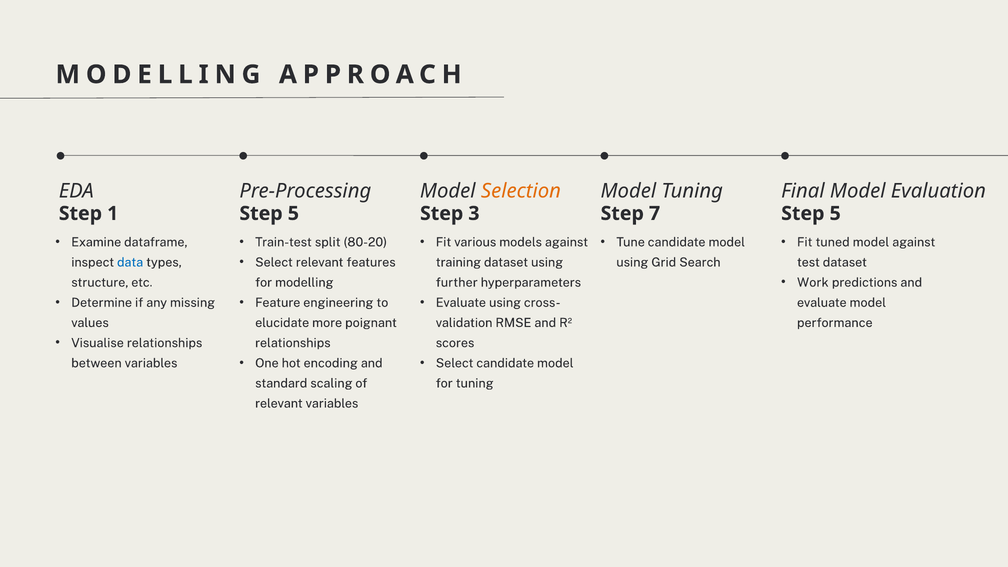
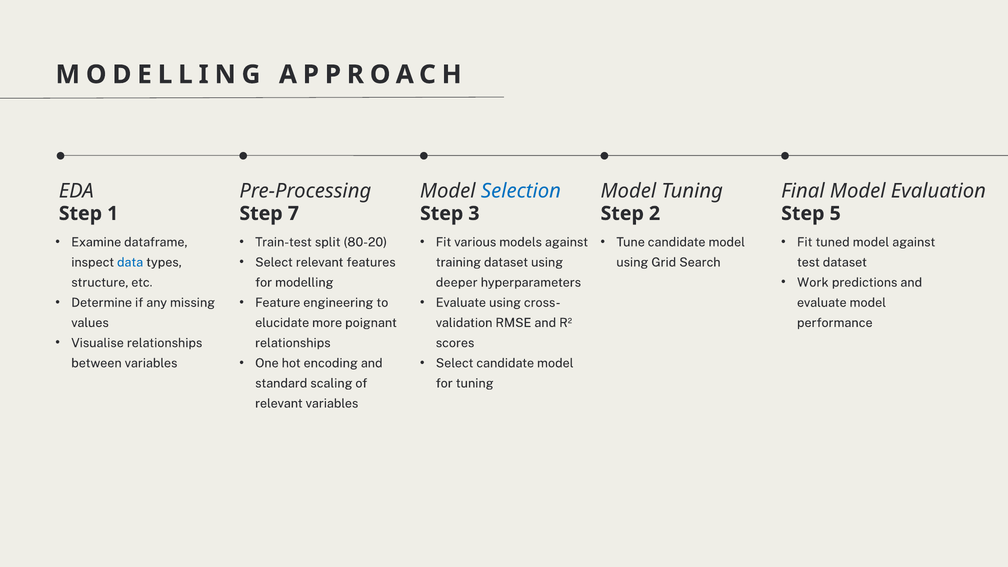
Selection colour: orange -> blue (521, 191)
5: 5 -> 7 (293, 213)
7: 7 -> 2 (655, 213)
further: further -> deeper (457, 283)
